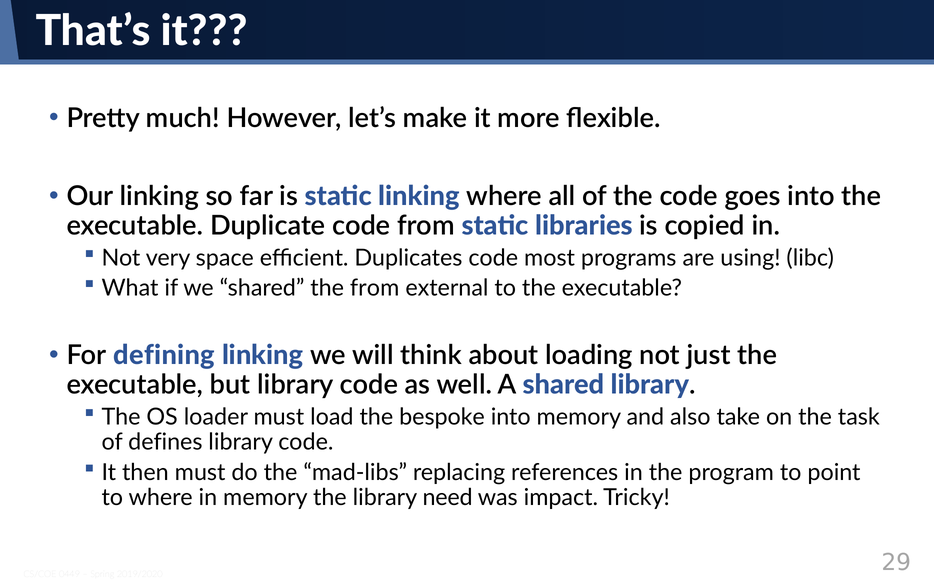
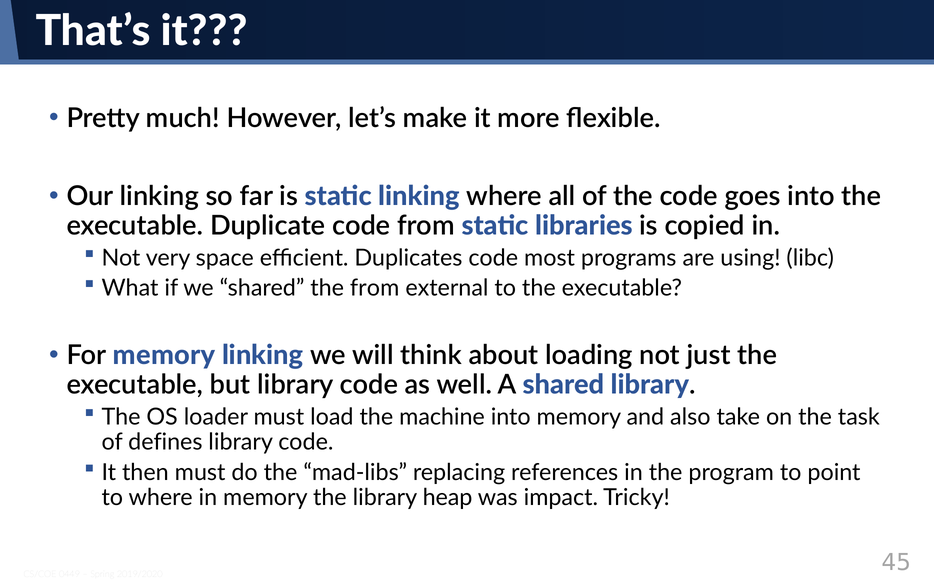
For defining: defining -> memory (164, 355)
bespoke: bespoke -> machine (442, 417)
need: need -> heap (448, 497)
29: 29 -> 45 (896, 562)
